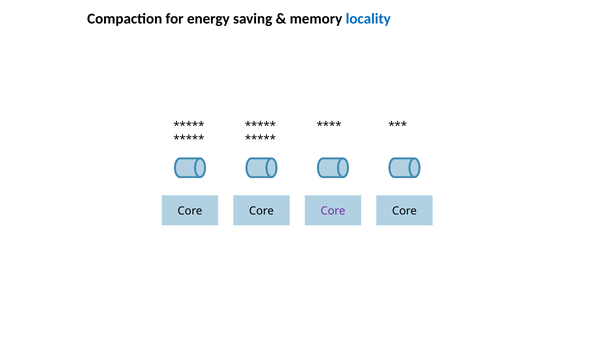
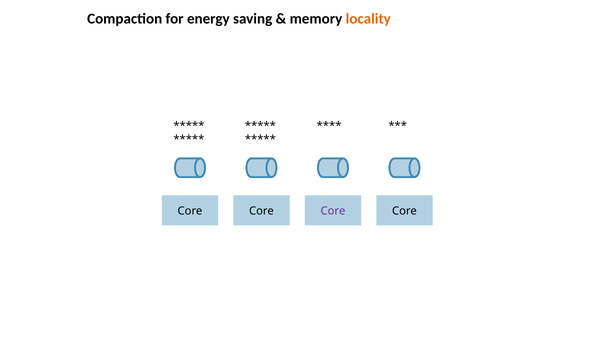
locality colour: blue -> orange (368, 19)
